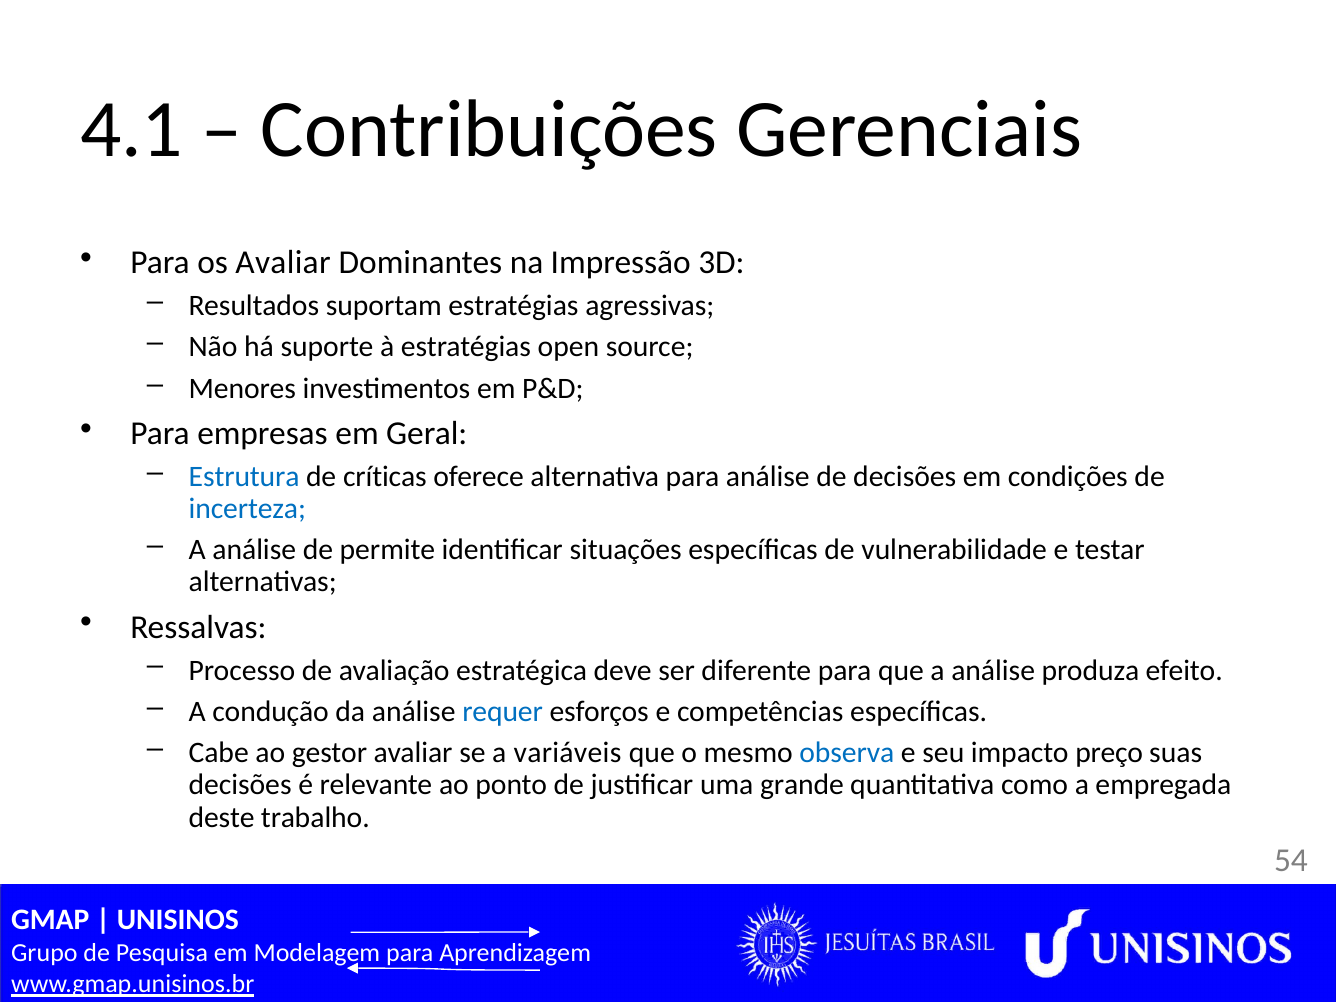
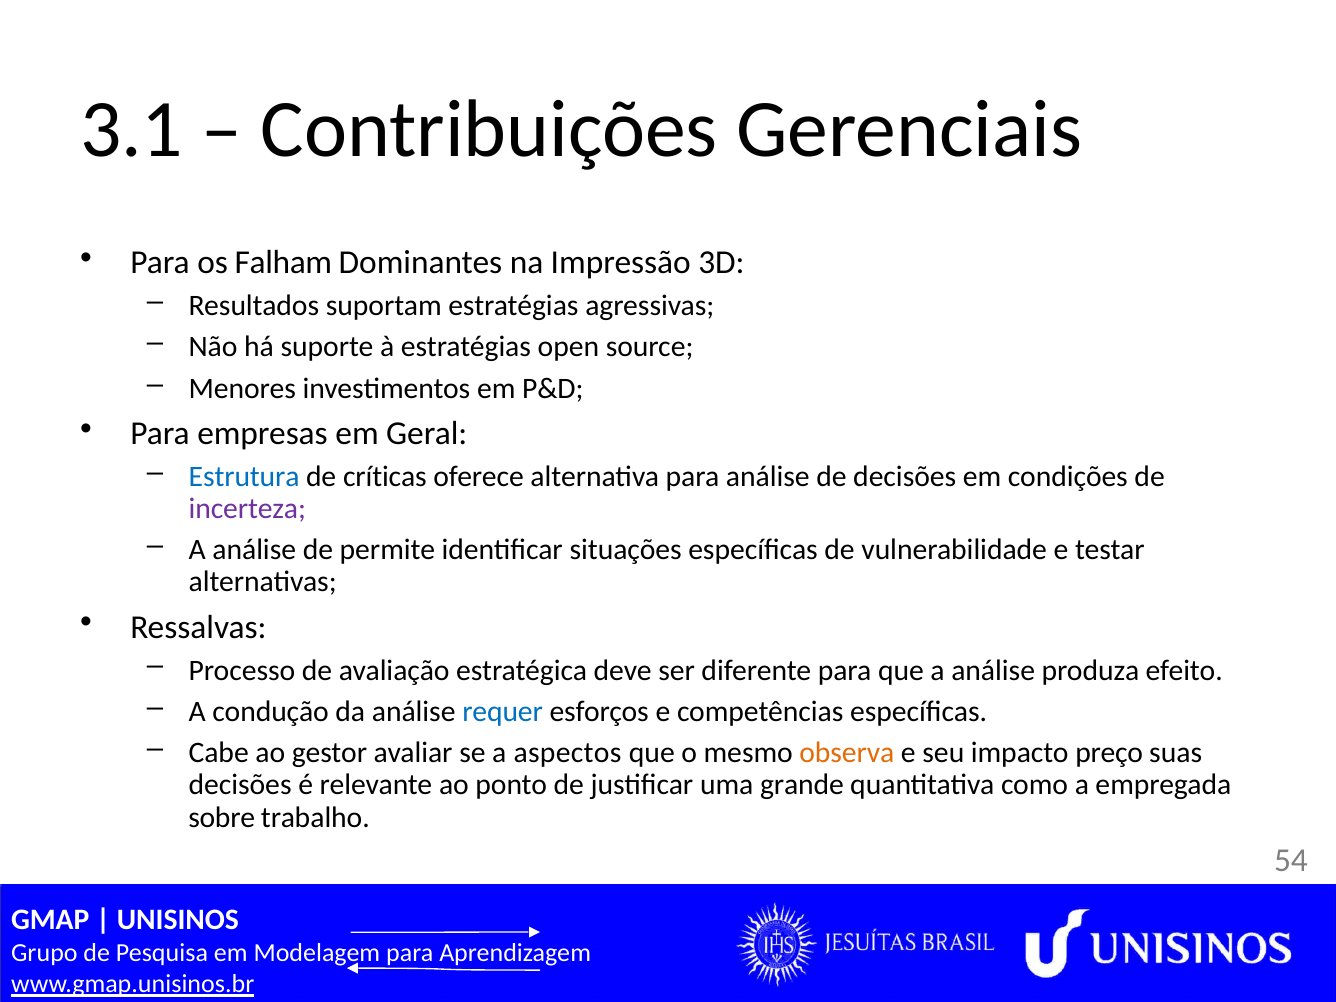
4.1: 4.1 -> 3.1 (132, 129)
os Avaliar: Avaliar -> Falham (283, 263)
incerteza colour: blue -> purple (247, 509)
variáveis: variáveis -> aspectos (567, 753)
observa colour: blue -> orange (847, 753)
deste: deste -> sobre (222, 817)
